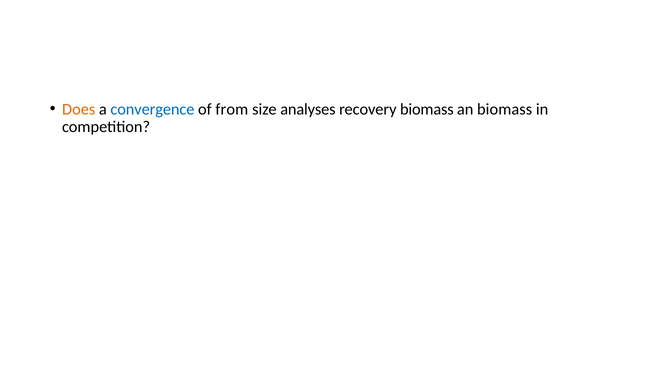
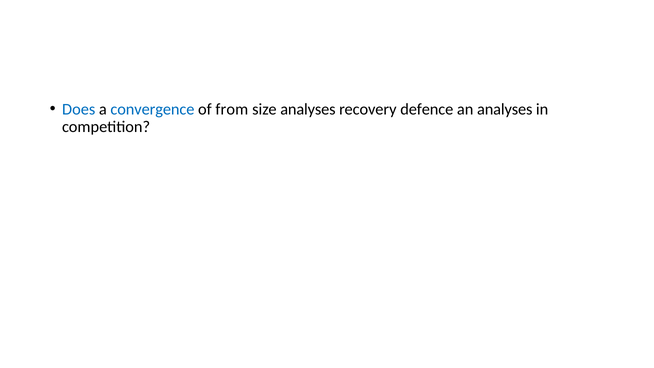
Does colour: orange -> blue (79, 109)
recovery biomass: biomass -> defence (427, 109)
an biomass: biomass -> analyses (505, 109)
